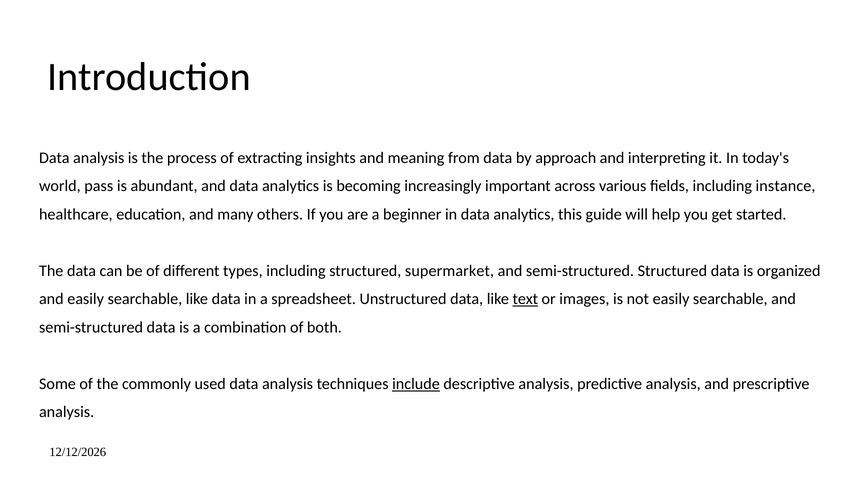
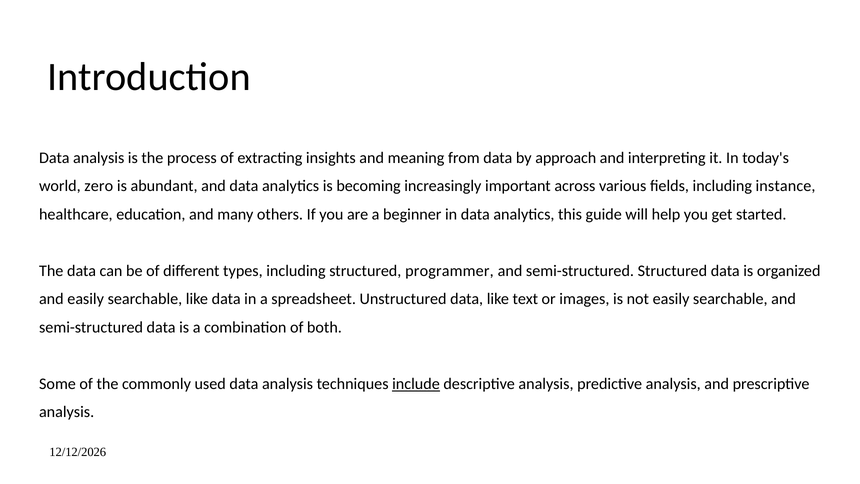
pass: pass -> zero (99, 186)
supermarket: supermarket -> programmer (449, 271)
text underline: present -> none (525, 299)
